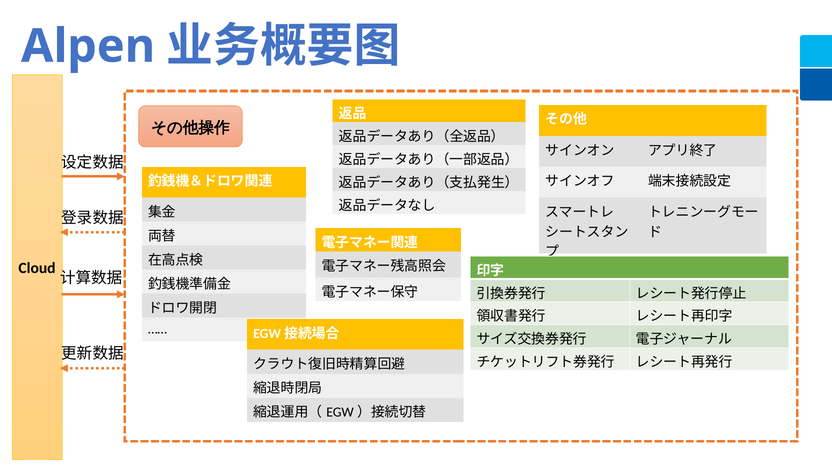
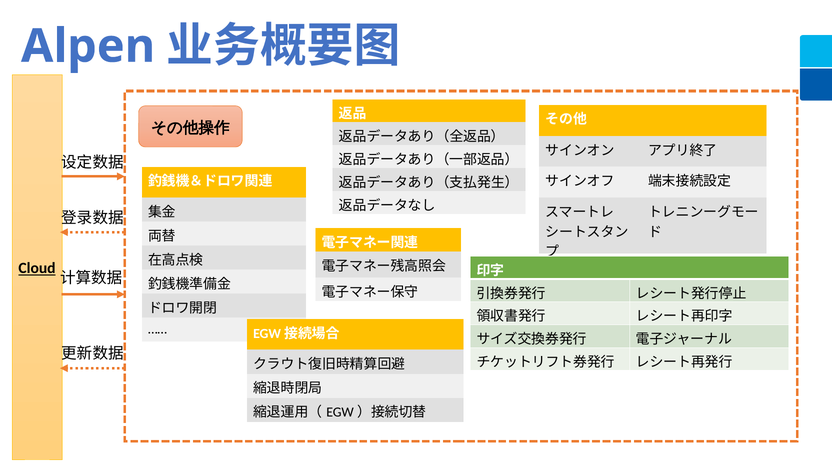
Cloud underline: none -> present (37, 268)
